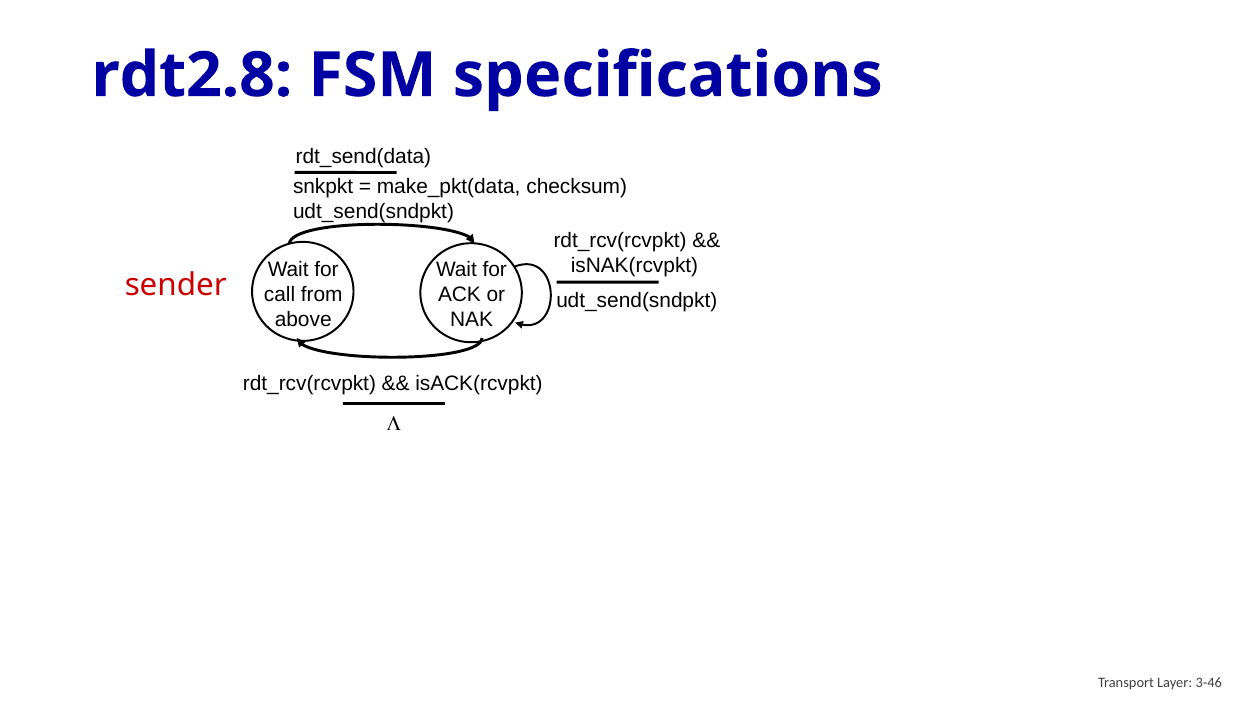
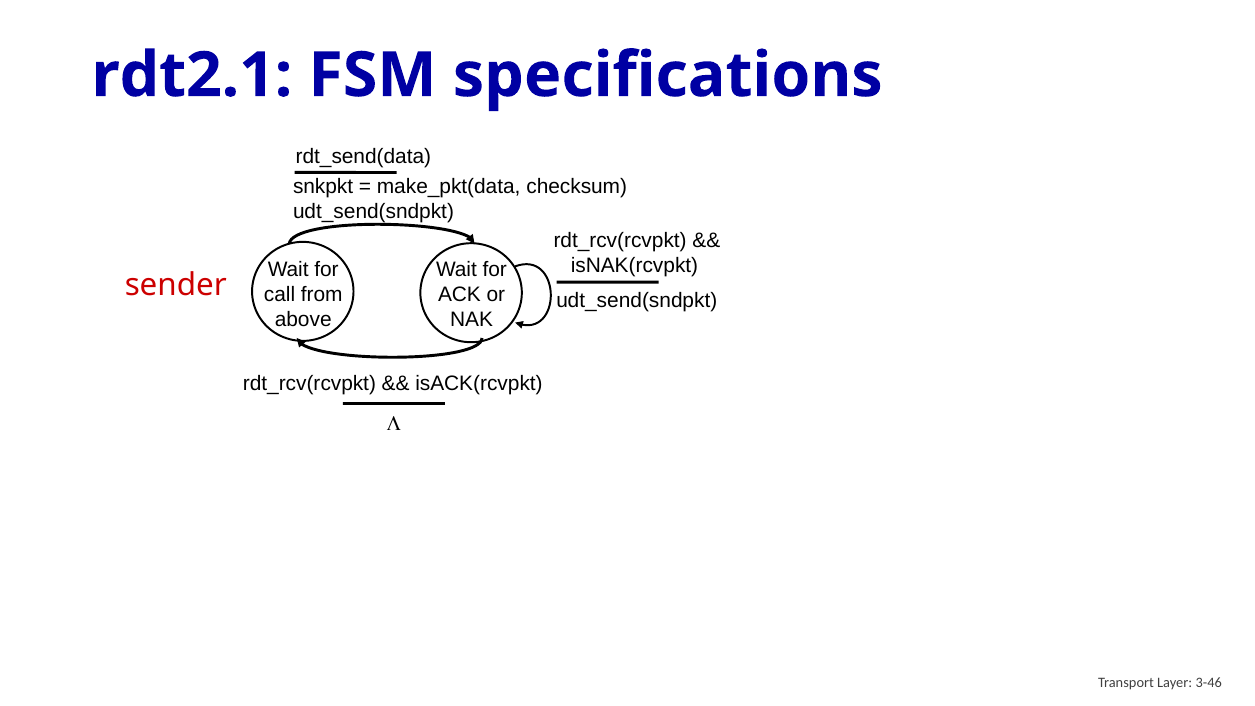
rdt2.8: rdt2.8 -> rdt2.1 (192, 75)
